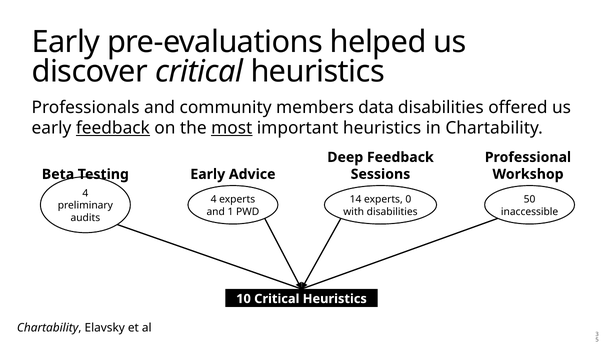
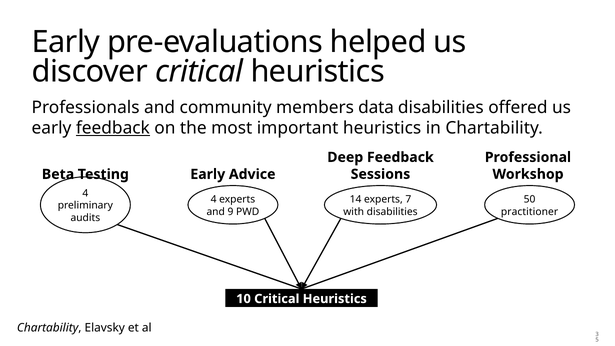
most underline: present -> none (232, 128)
0: 0 -> 7 (408, 199)
1: 1 -> 9 (230, 212)
inaccessible: inaccessible -> practitioner (530, 212)
